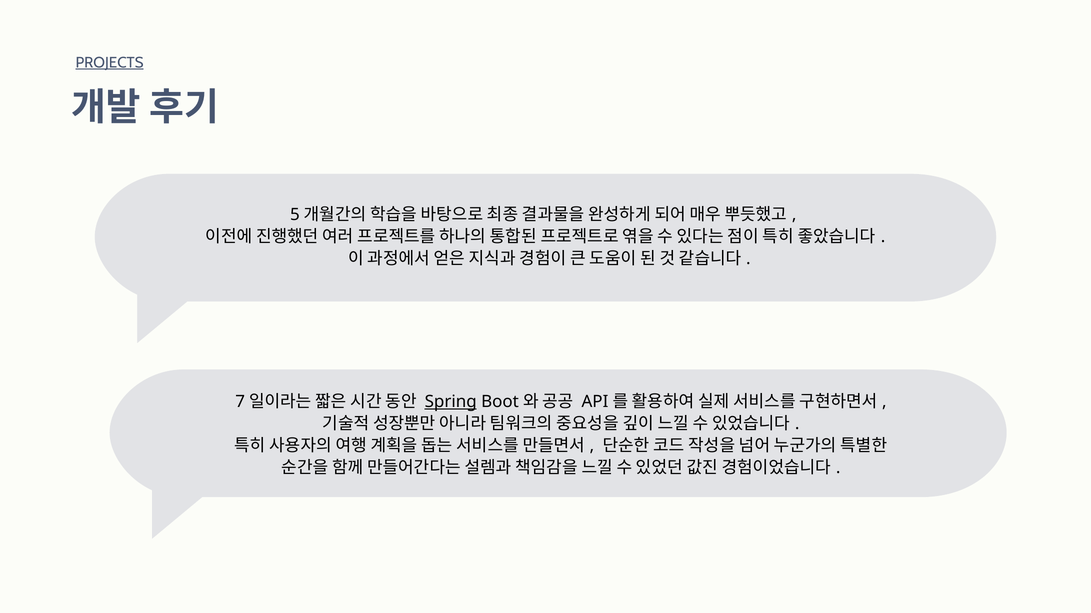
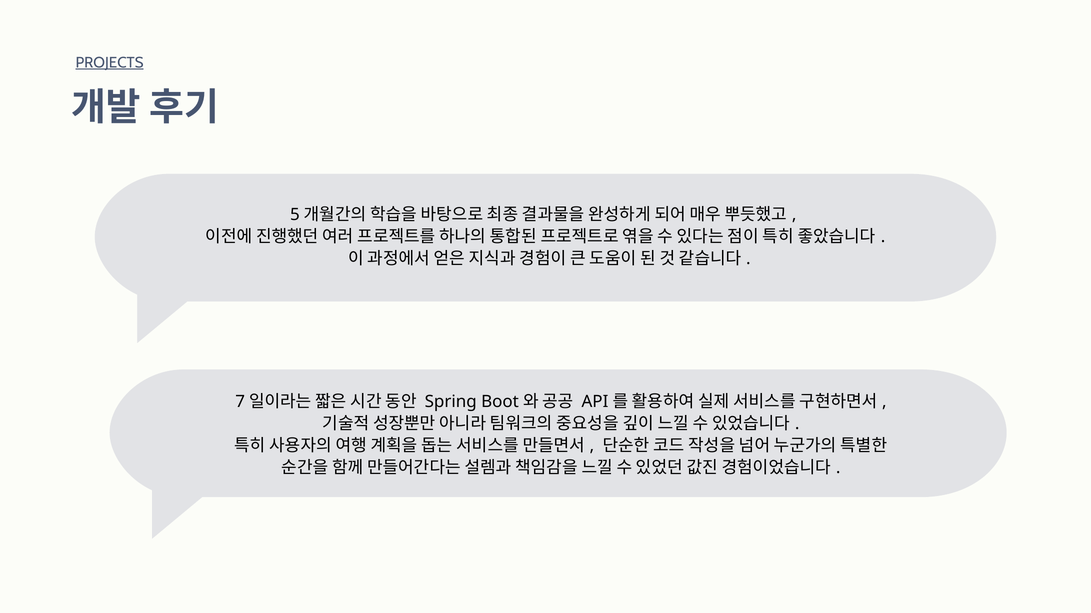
Spring underline: present -> none (451, 402)
